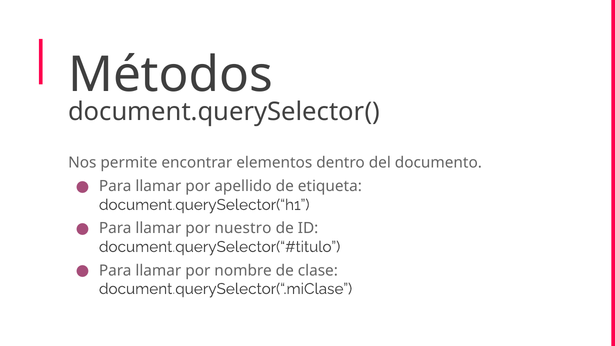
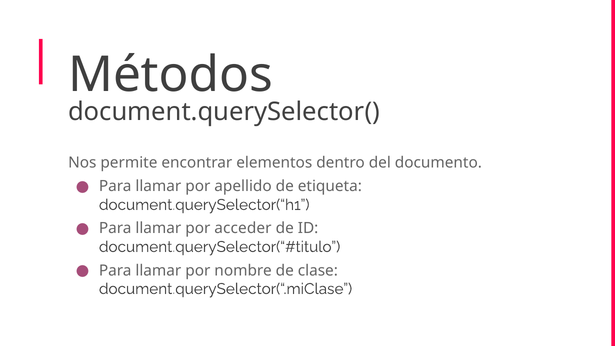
nuestro: nuestro -> acceder (243, 228)
